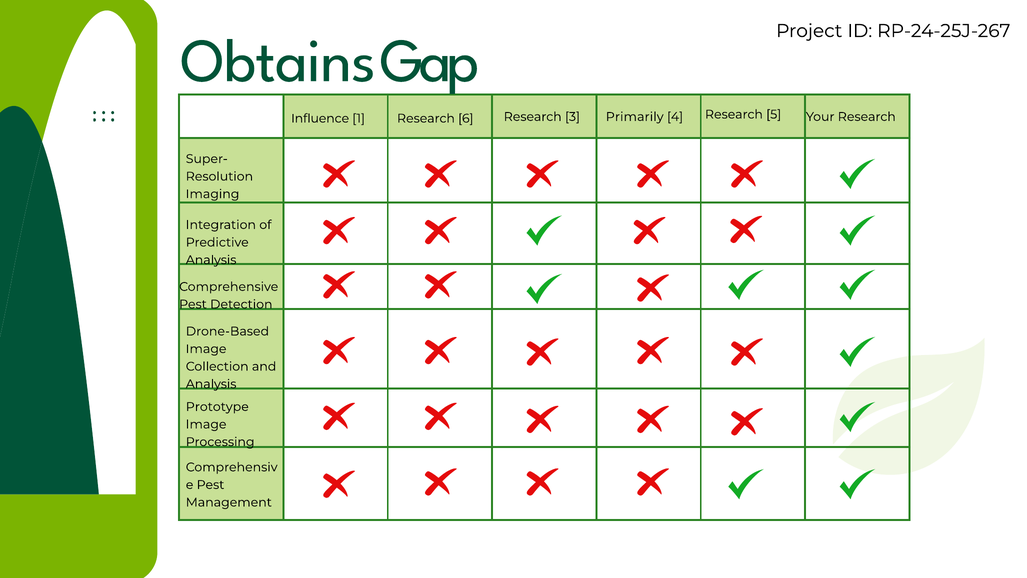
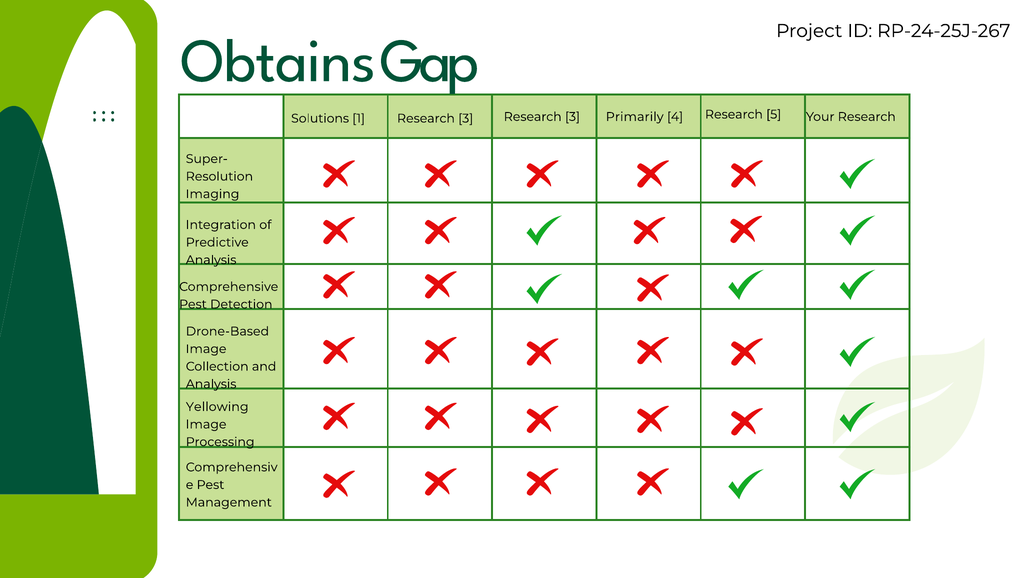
Influence: Influence -> Solutions (320, 118)
1 Research 6: 6 -> 3 (466, 118)
Prototype: Prototype -> Yellowing (217, 407)
